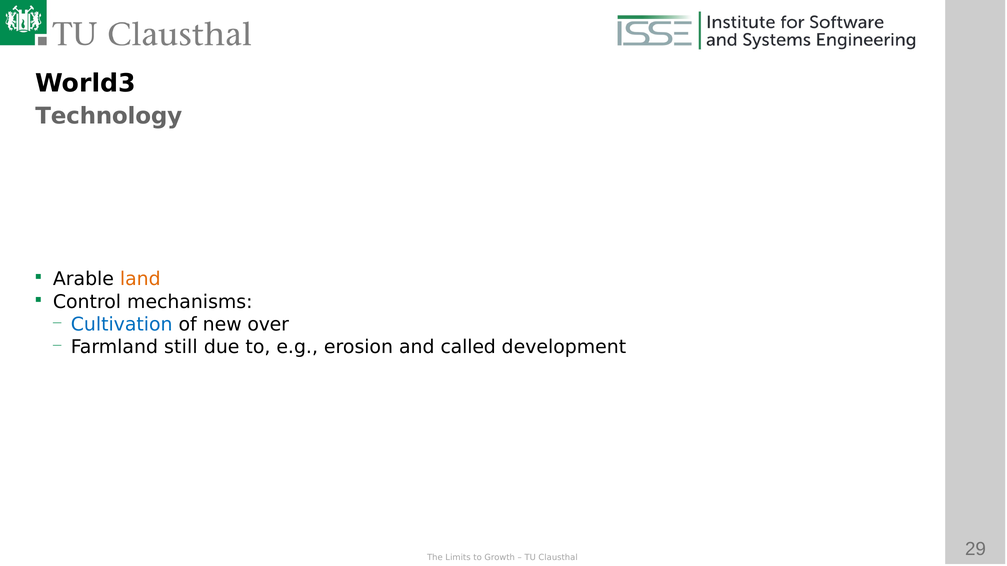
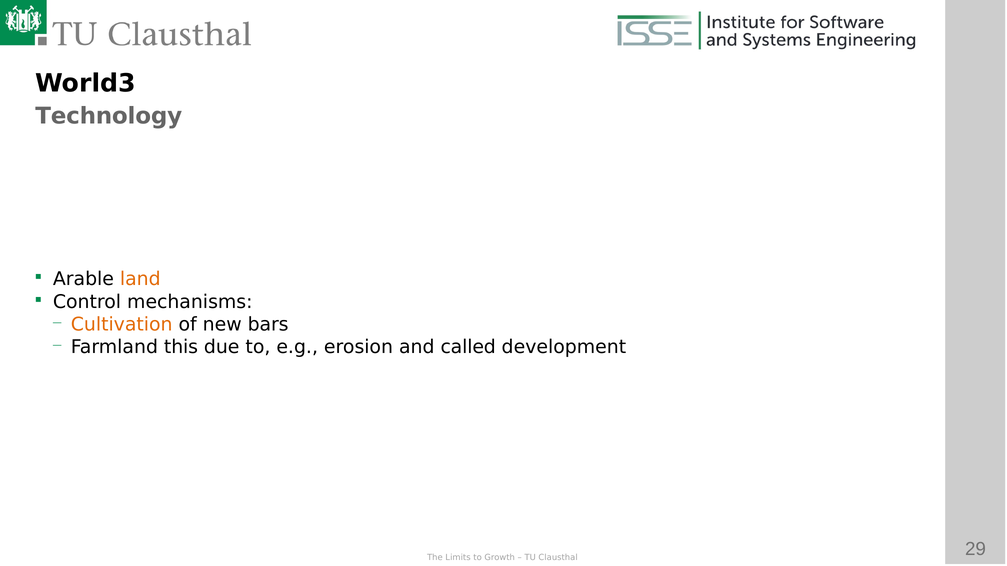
Cultivation colour: blue -> orange (122, 325)
over: over -> bars (268, 325)
still: still -> this (181, 347)
